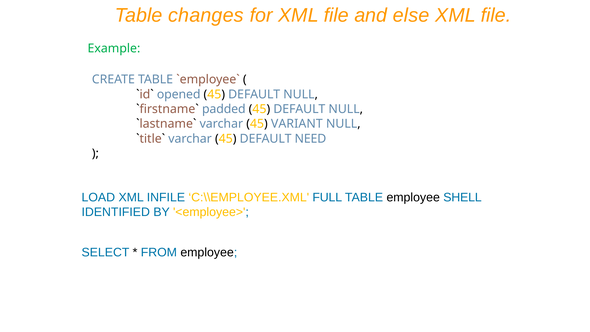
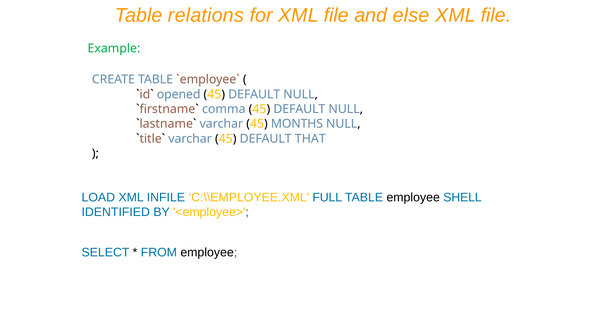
changes: changes -> relations (206, 15)
padded: padded -> comma (224, 109)
VARIANT: VARIANT -> MONTHS (297, 124)
NEED: NEED -> THAT (310, 139)
